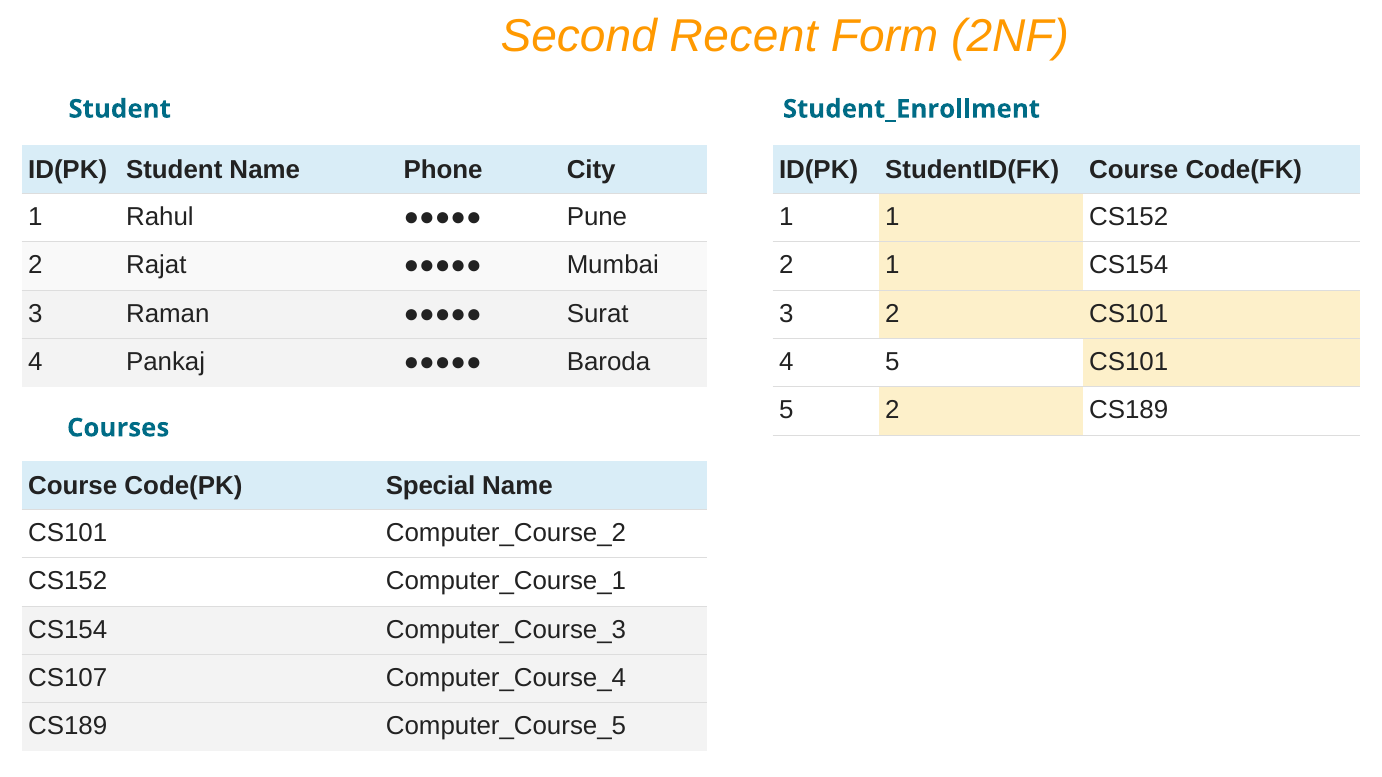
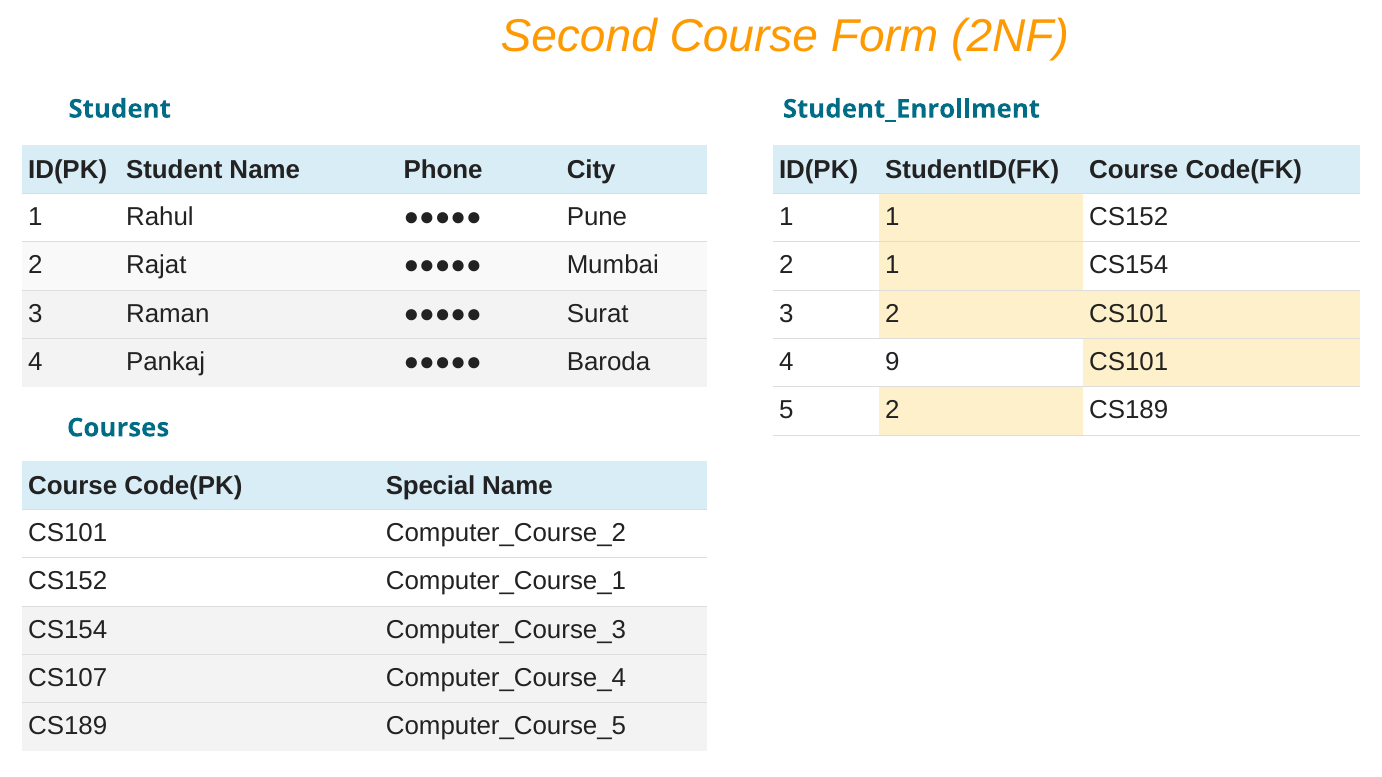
Second Recent: Recent -> Course (744, 36)
4 5: 5 -> 9 (892, 362)
